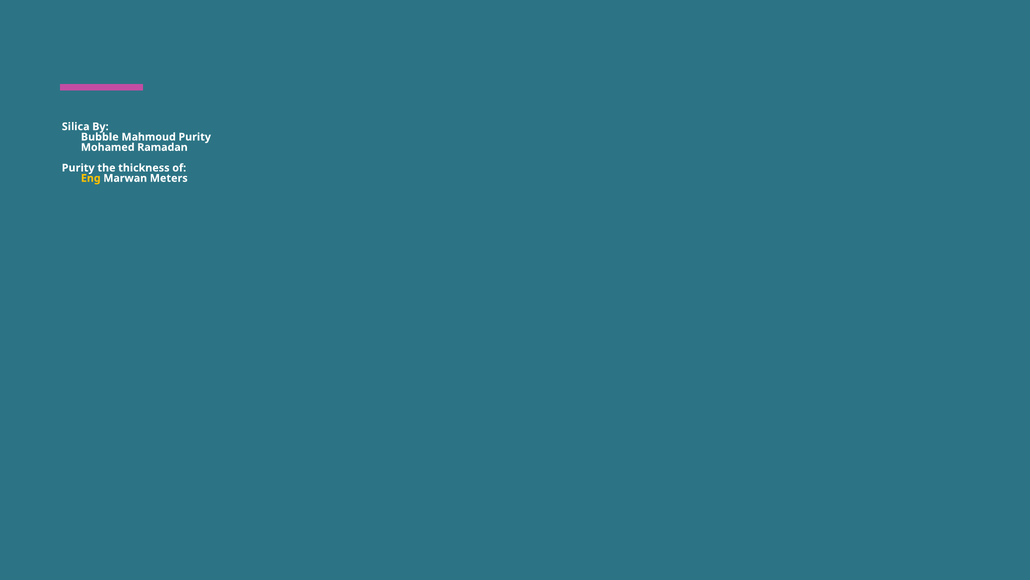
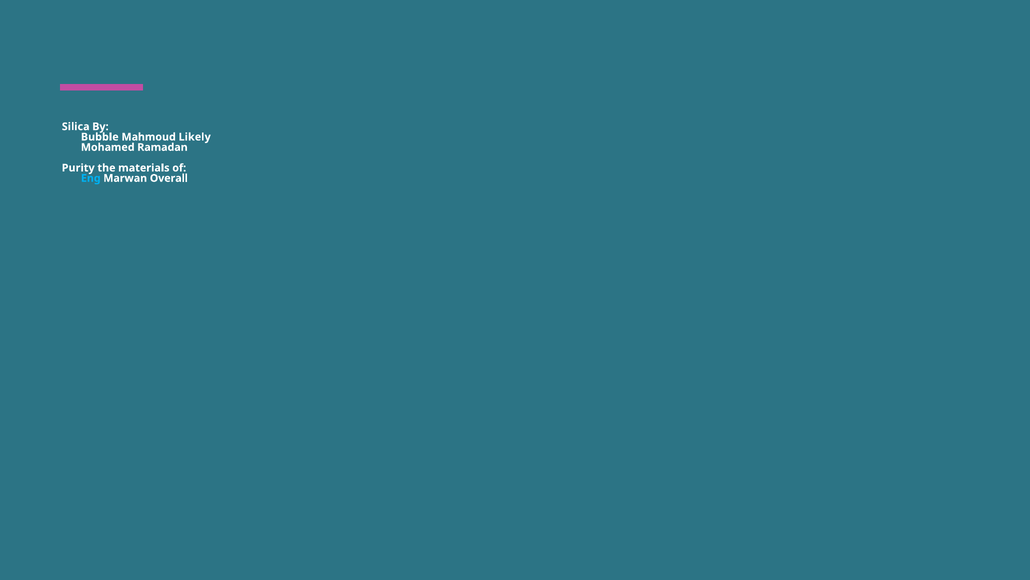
Mahmoud Purity: Purity -> Likely (195, 137)
thickness: thickness -> materials (144, 168)
Eng colour: yellow -> light blue (91, 178)
Meters: Meters -> Overall (169, 178)
